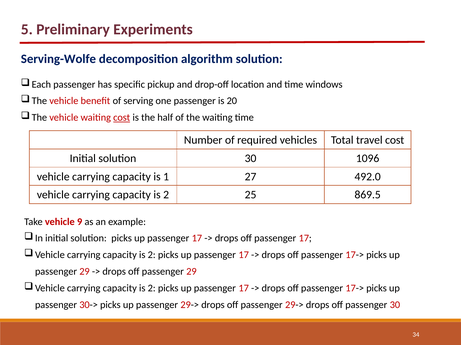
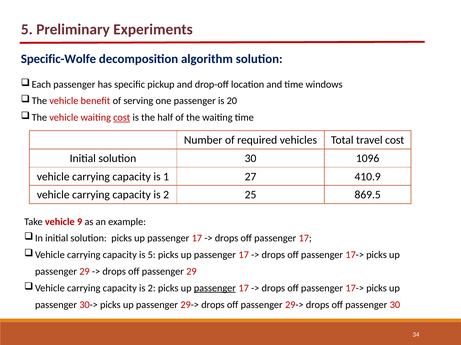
Serving-Wolfe: Serving-Wolfe -> Specific-Wolfe (58, 59)
492.0: 492.0 -> 410.9 (368, 177)
2: 2 -> 5 (152, 255)
passenger underline: none -> present (215, 289)
